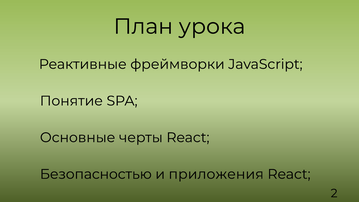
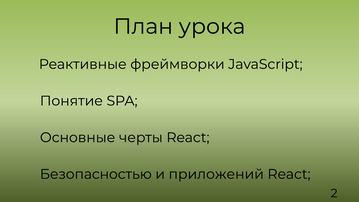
приложения: приложения -> приложений (216, 174)
